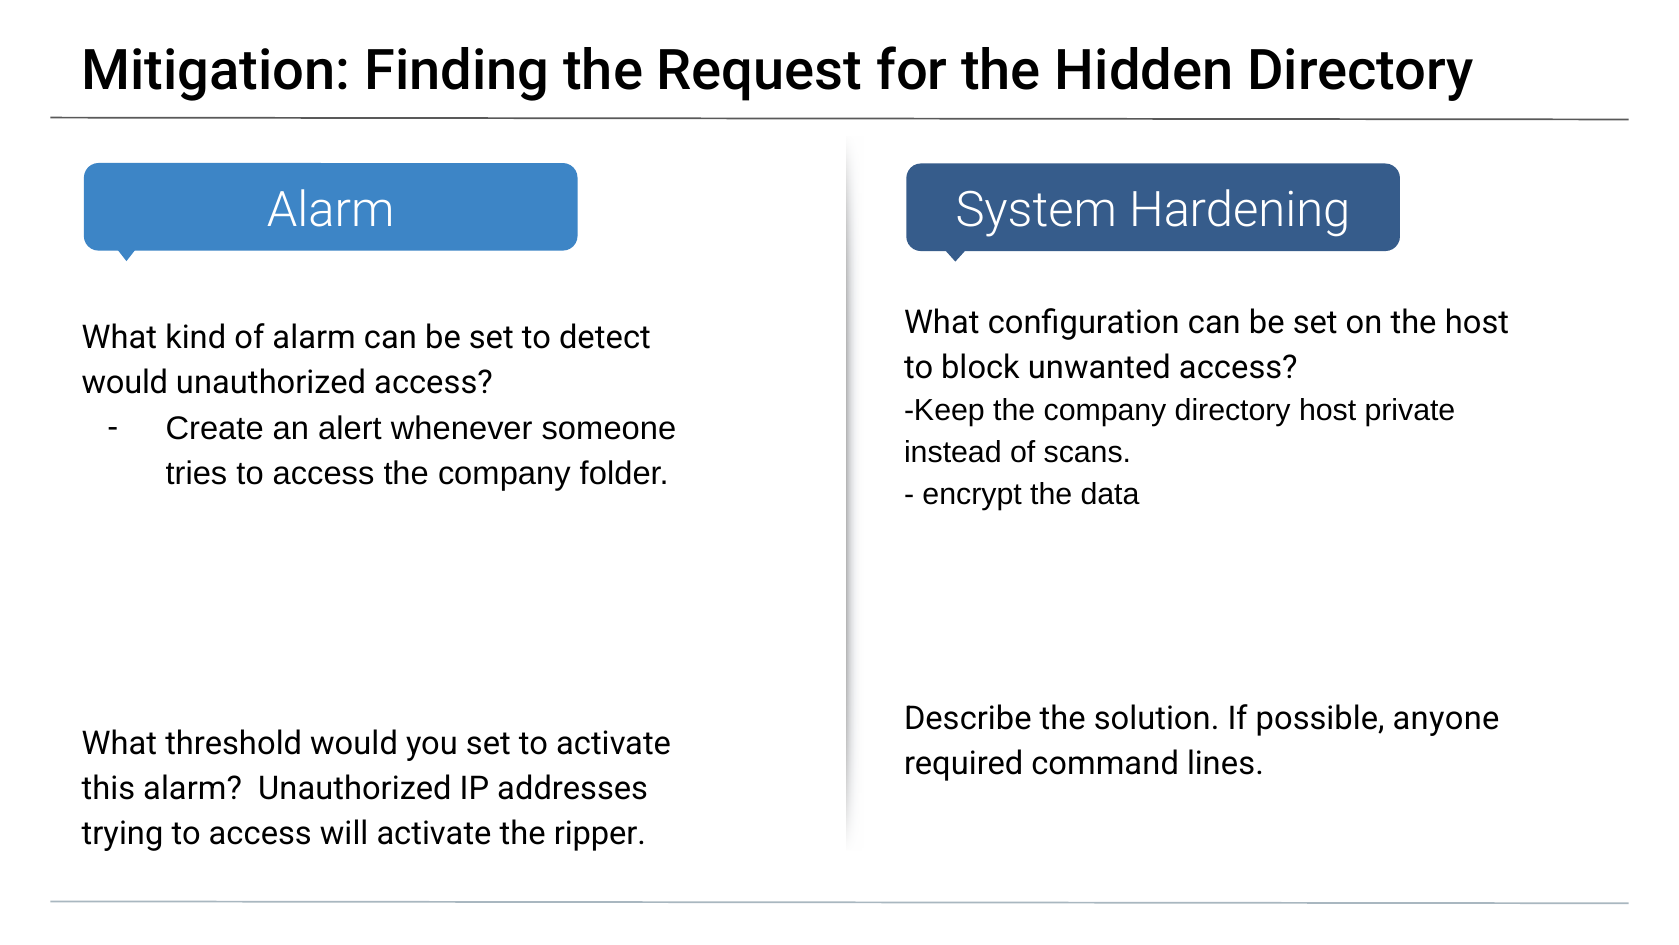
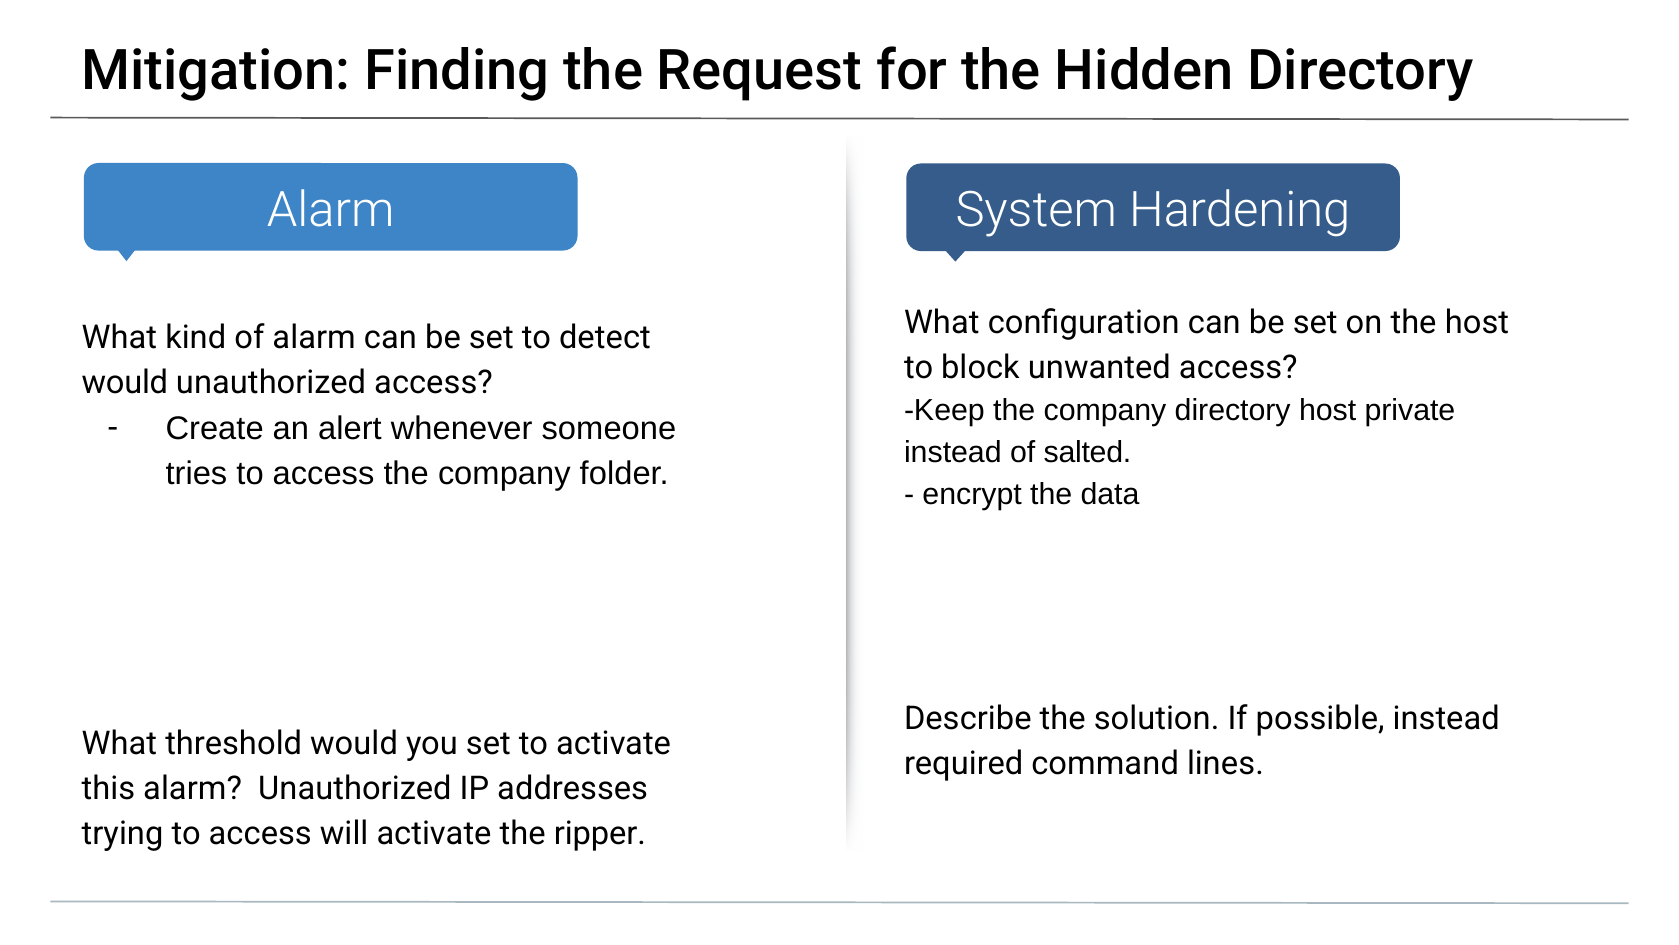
scans: scans -> salted (1087, 452)
possible anyone: anyone -> instead (1446, 718)
